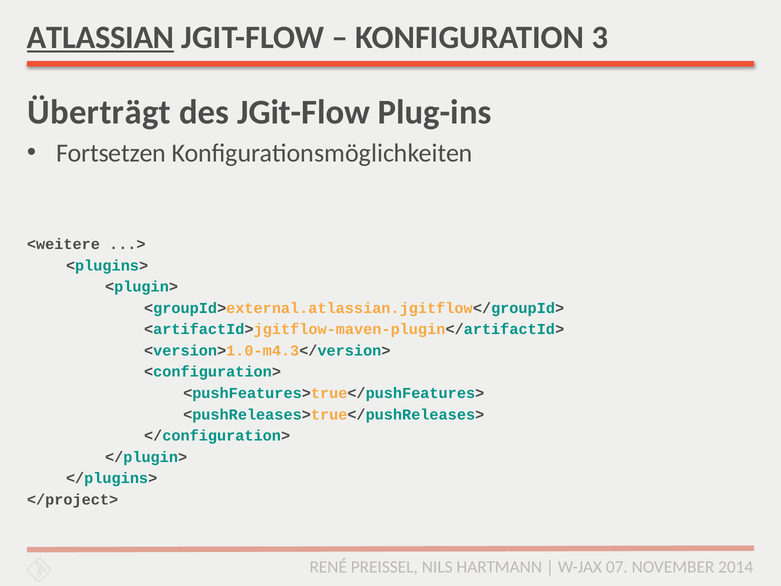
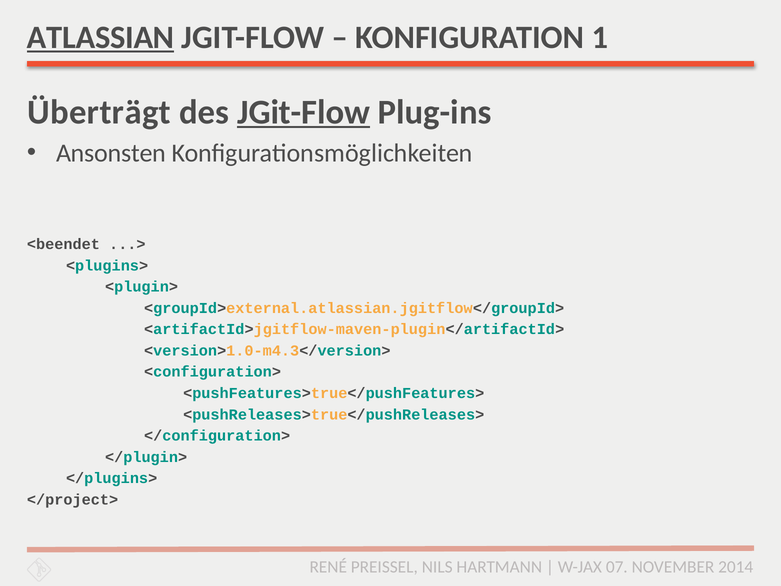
3: 3 -> 1 (600, 38)
JGit-Flow underline: none -> present (304, 112)
Fortsetzen: Fortsetzen -> Ansonsten (111, 153)
<weitere: <weitere -> <beendet (63, 244)
